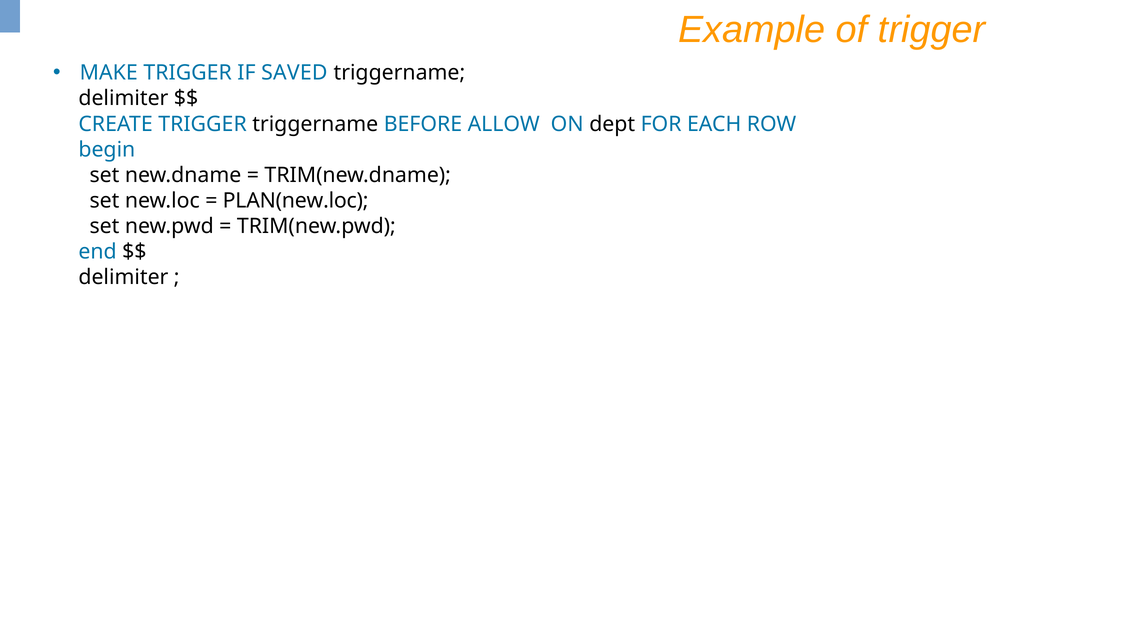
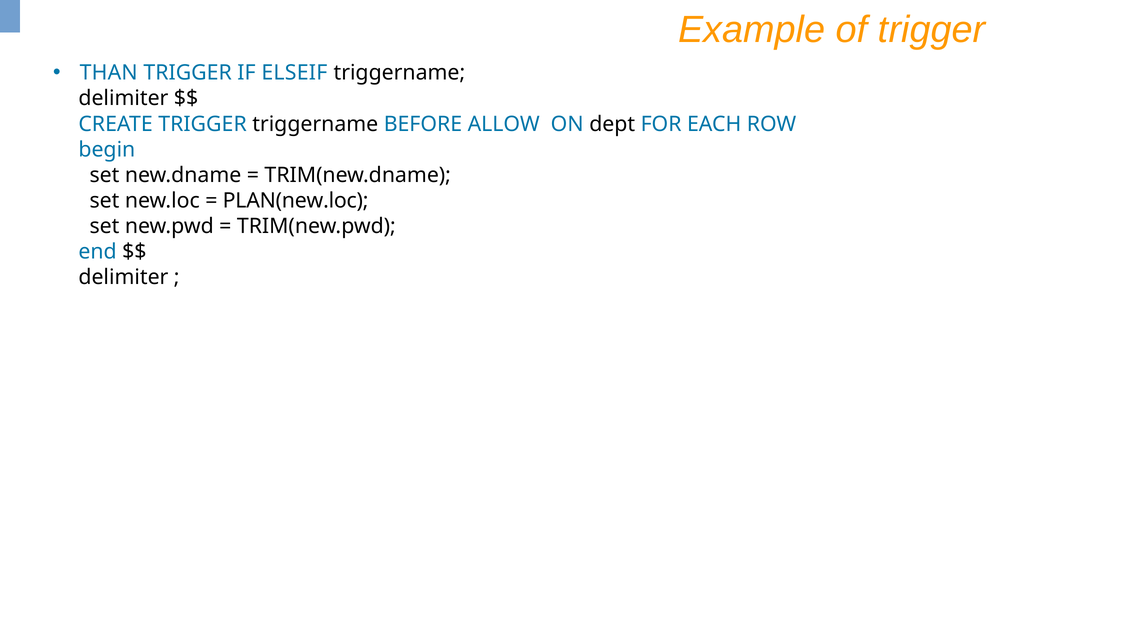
MAKE: MAKE -> THAN (109, 73)
SAVED: SAVED -> ELSEIF (294, 73)
